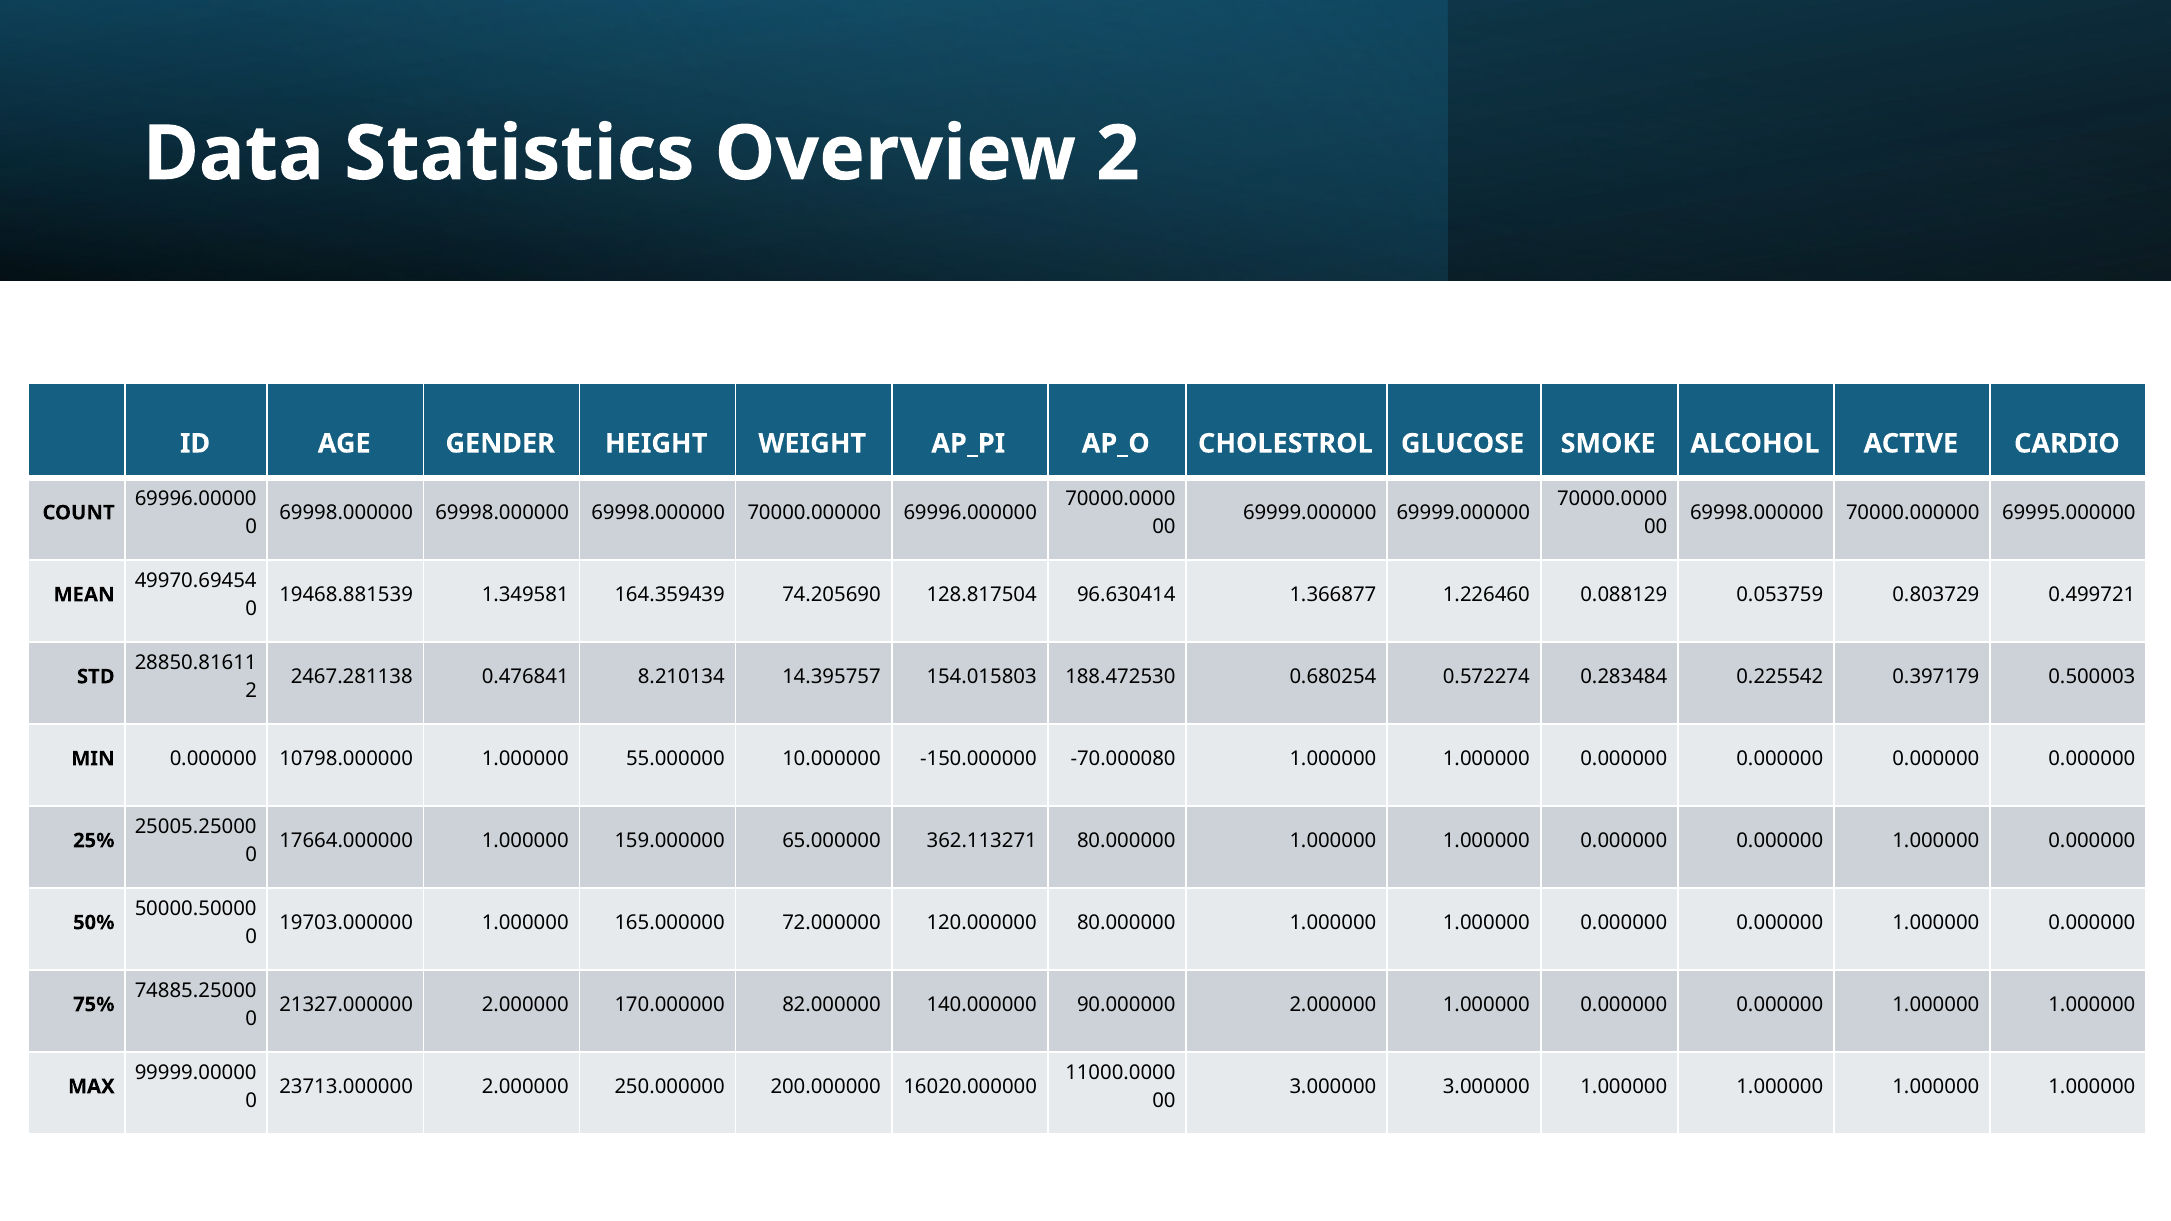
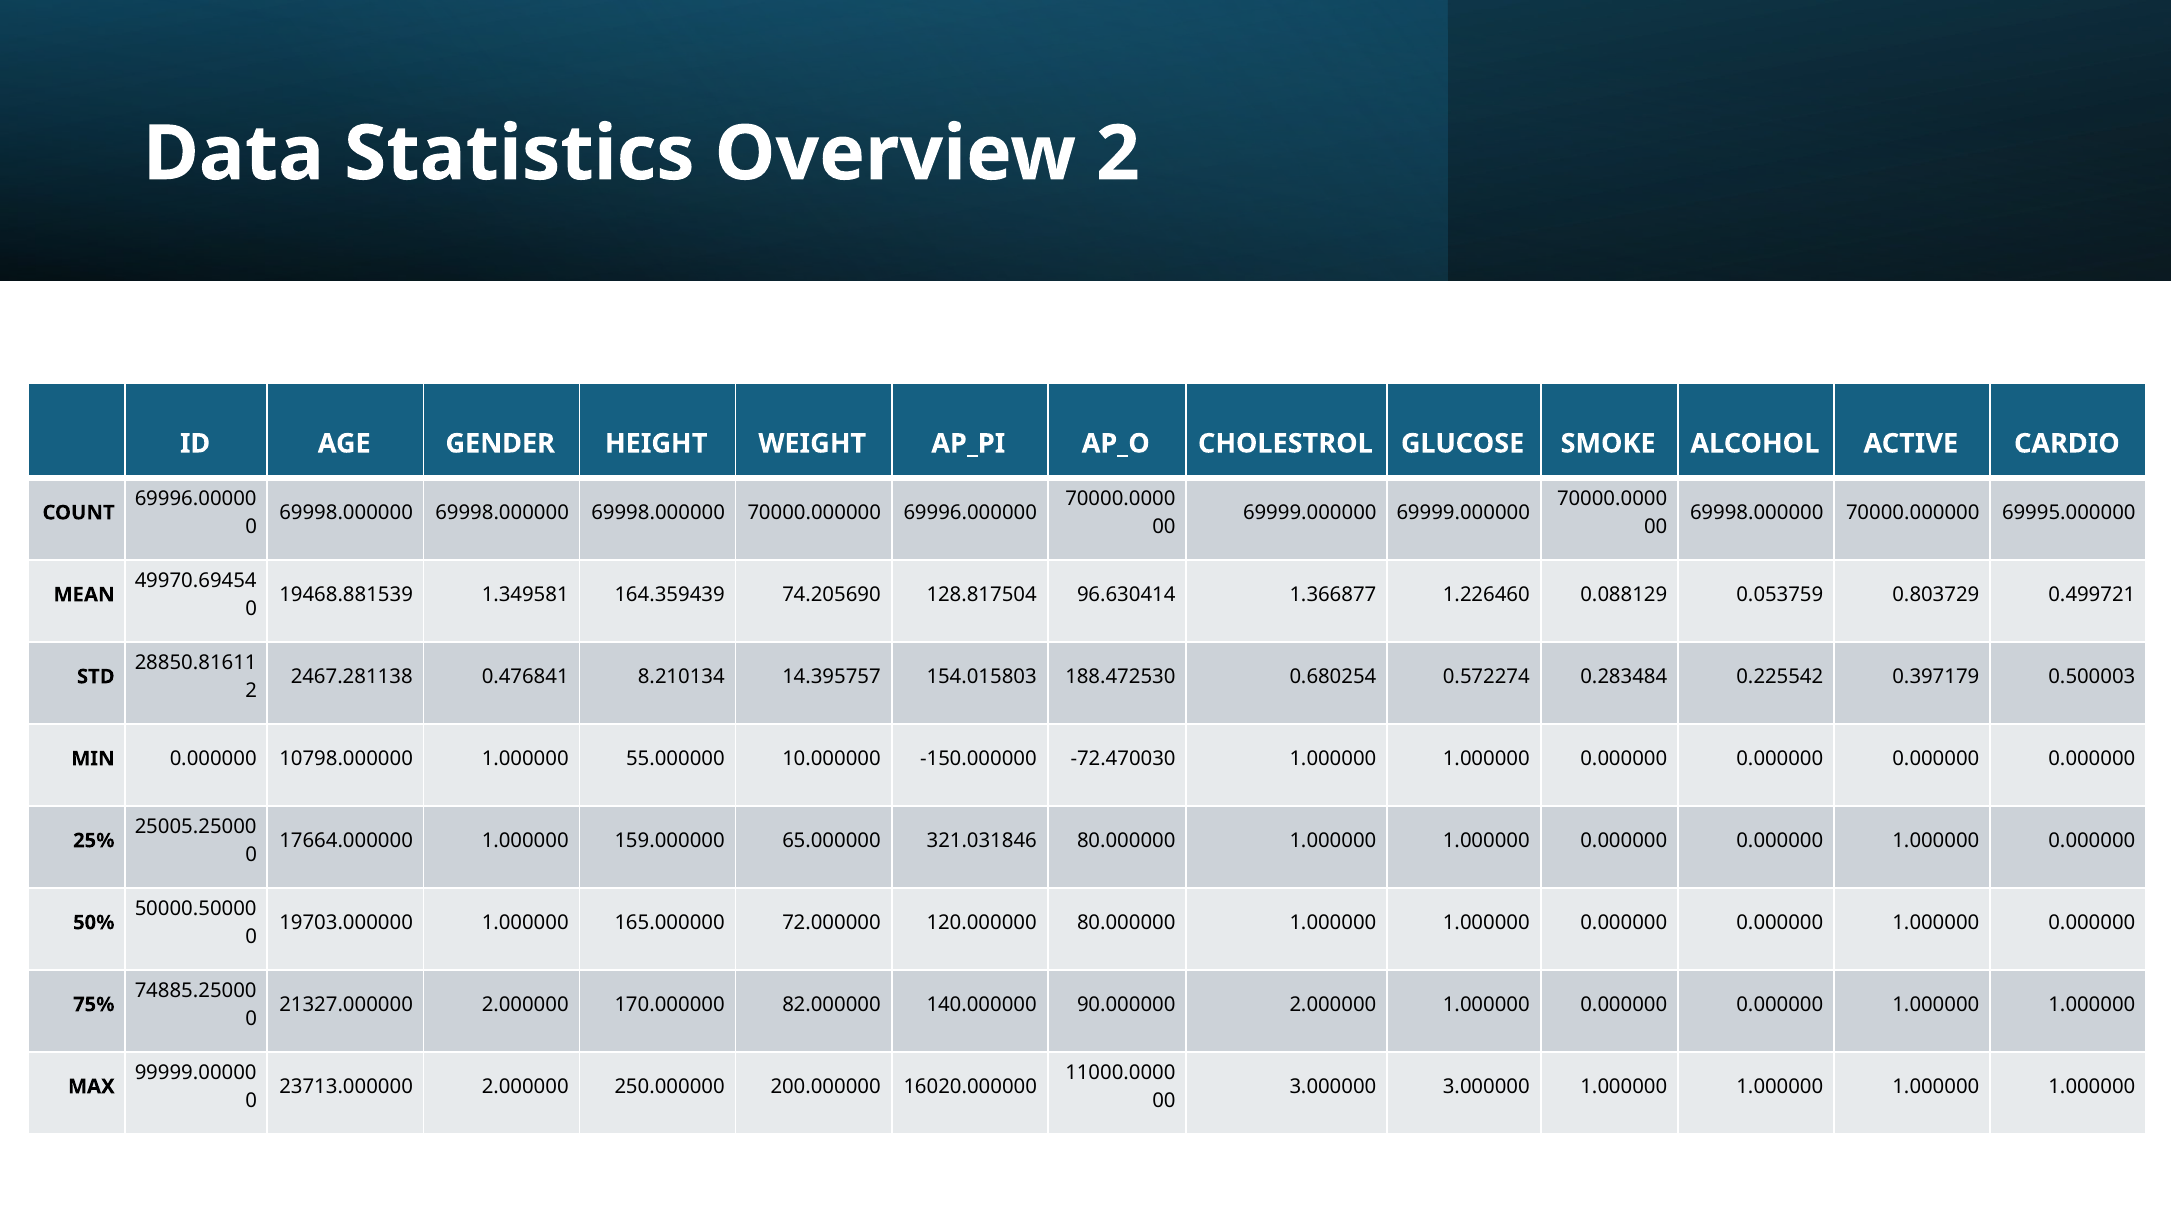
-70.000080: -70.000080 -> -72.470030 (1123, 759)
362.113271: 362.113271 -> 321.031846 (982, 841)
